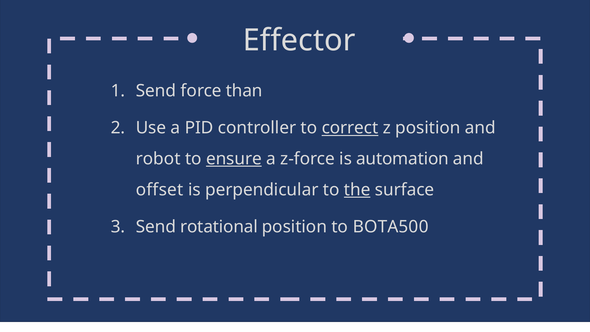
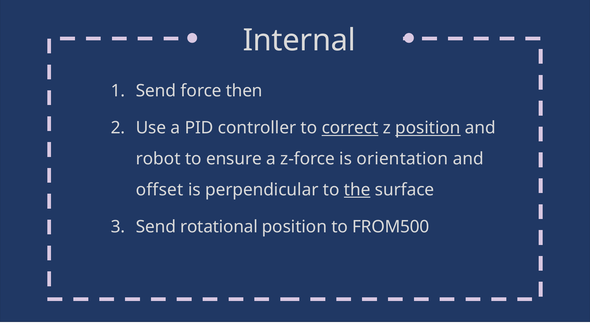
Effector: Effector -> Internal (299, 40)
than: than -> then (244, 91)
position underline: none -> present (428, 128)
ensure underline: present -> none (234, 159)
automation: automation -> orientation (402, 159)
BOTA500: BOTA500 -> FROM500 (391, 227)
